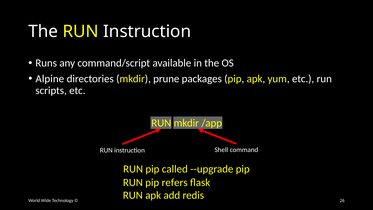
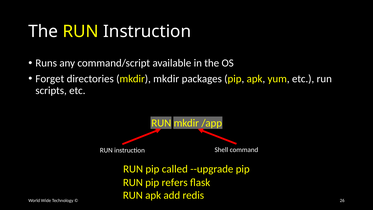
Alpine: Alpine -> Forget (50, 79)
mkdir prune: prune -> mkdir (166, 79)
